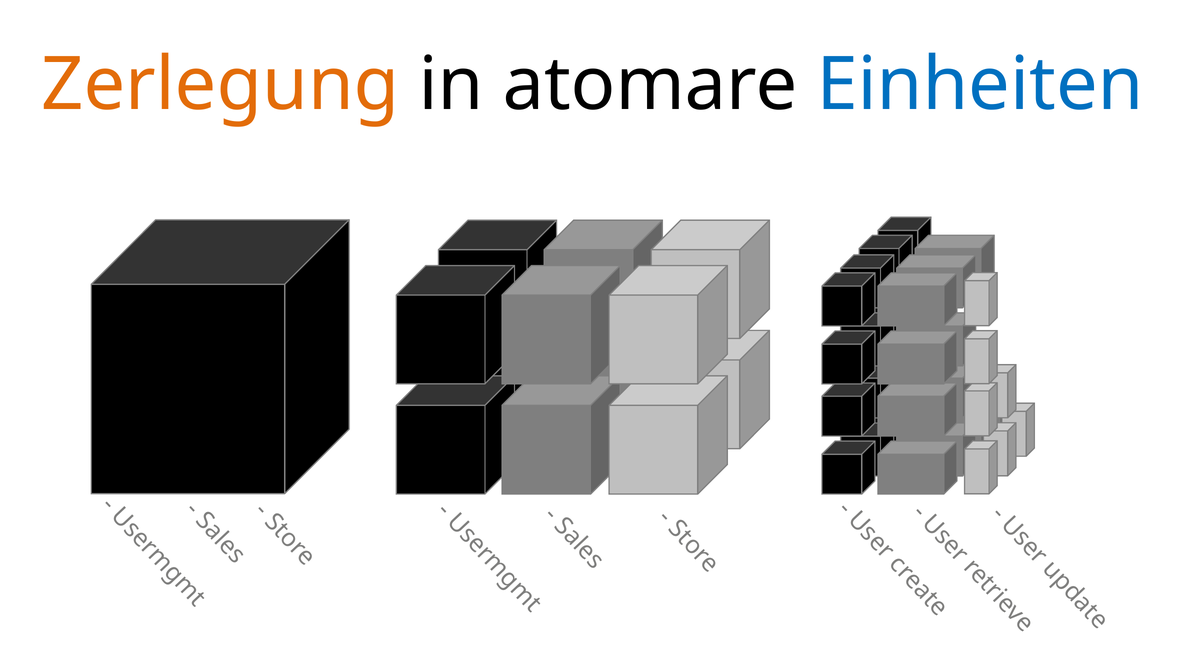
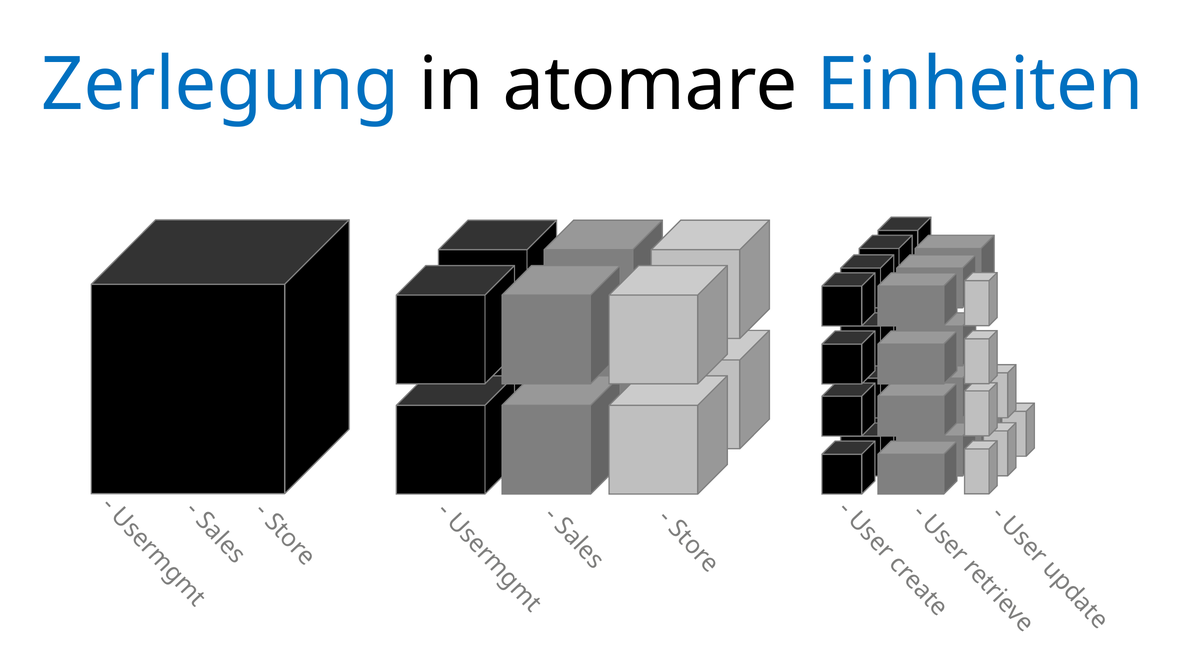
Zerlegung colour: orange -> blue (220, 85)
